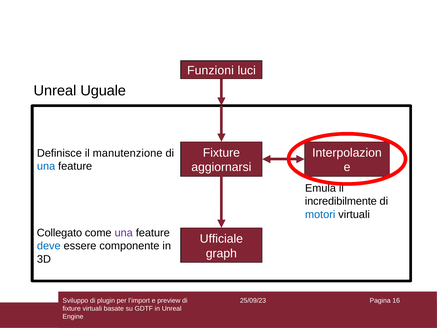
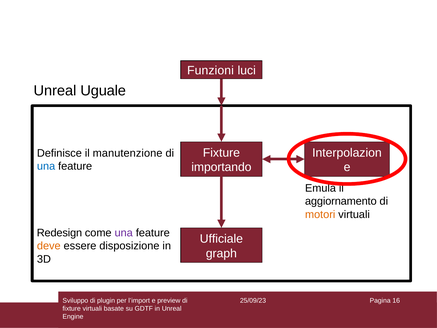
aggiornarsi: aggiornarsi -> importando (221, 167)
incredibilmente: incredibilmente -> aggiornamento (341, 201)
motori colour: blue -> orange (320, 214)
Collegato: Collegato -> Redesign (59, 233)
deve colour: blue -> orange (49, 246)
componente: componente -> disposizione (129, 246)
